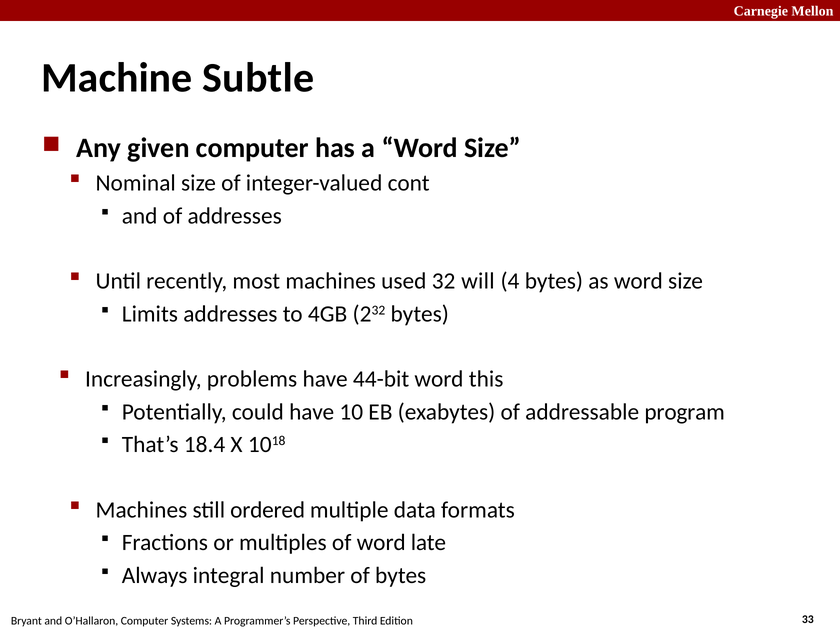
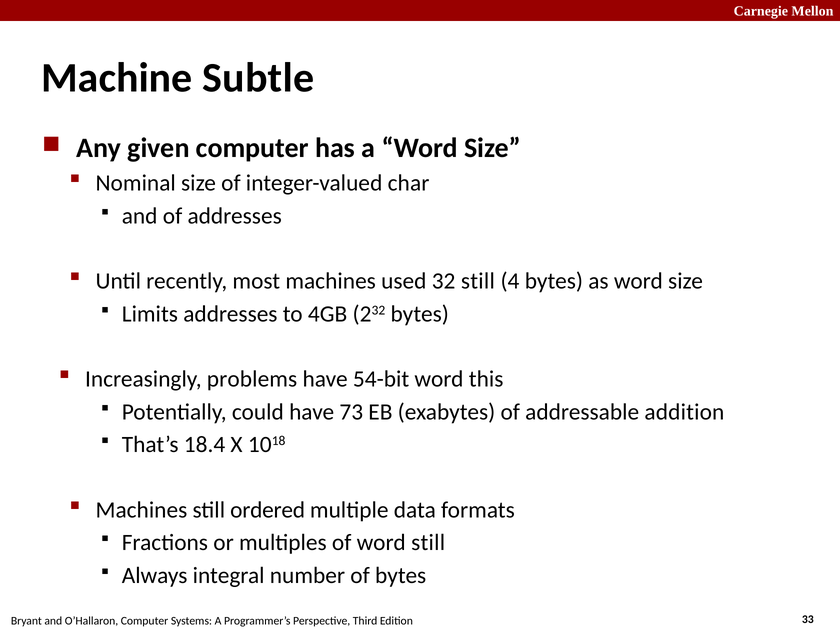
cont: cont -> char (409, 183)
32 will: will -> still (478, 281)
44-bit: 44-bit -> 54-bit (381, 379)
10: 10 -> 73 (351, 412)
program: program -> addition (684, 412)
word late: late -> still (428, 543)
